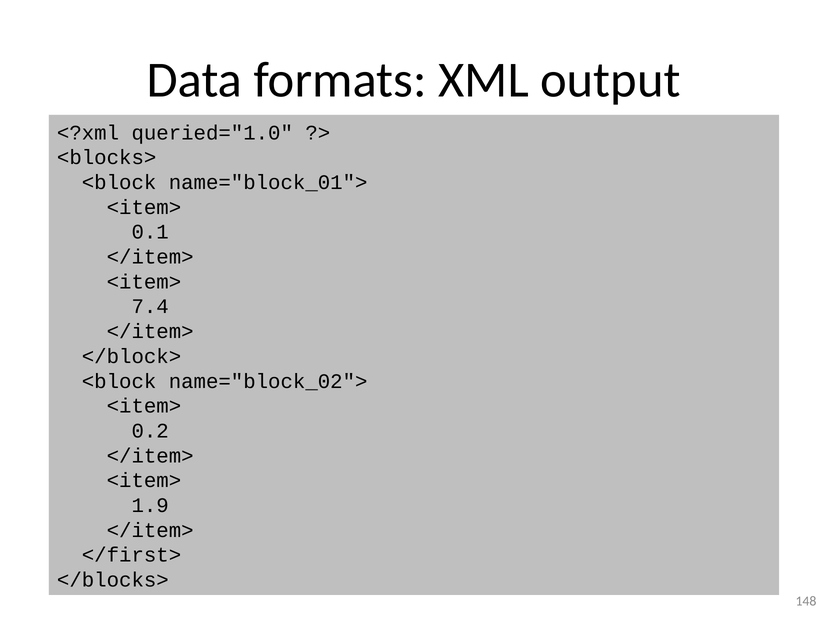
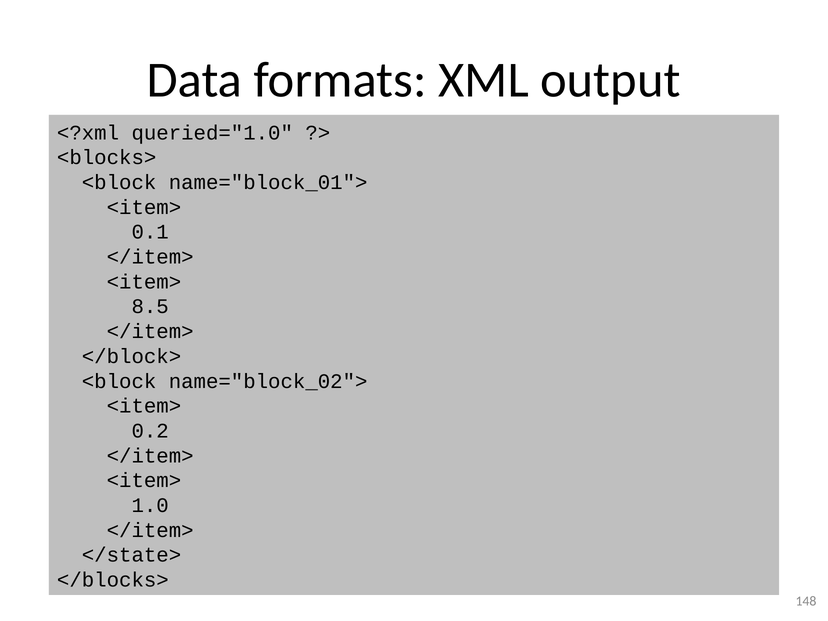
7.4: 7.4 -> 8.5 (150, 307)
1.9: 1.9 -> 1.0 (150, 505)
</first>: </first> -> </state> (132, 555)
